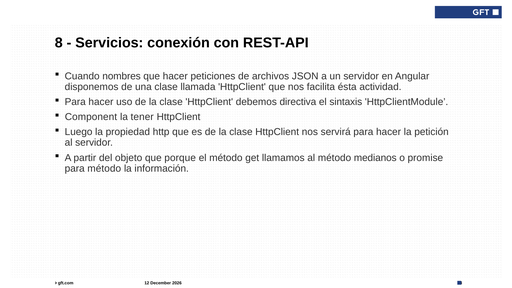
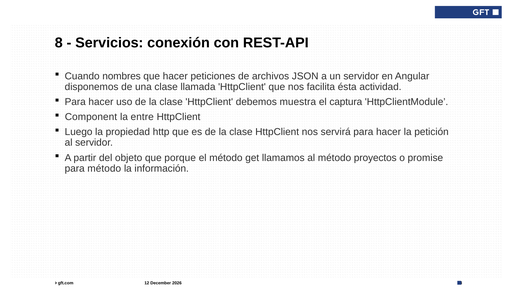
directiva: directiva -> muestra (298, 102)
sintaxis: sintaxis -> captura (346, 102)
tener: tener -> entre (142, 117)
medianos: medianos -> proyectos (375, 158)
